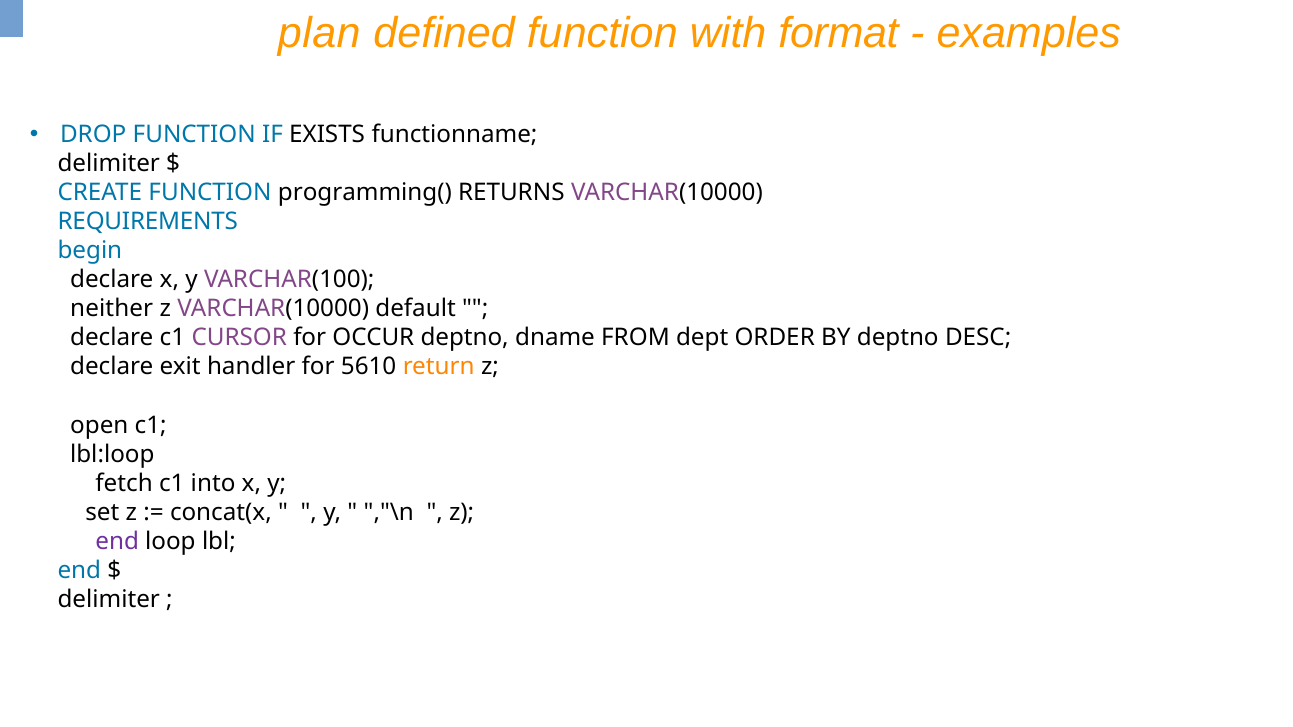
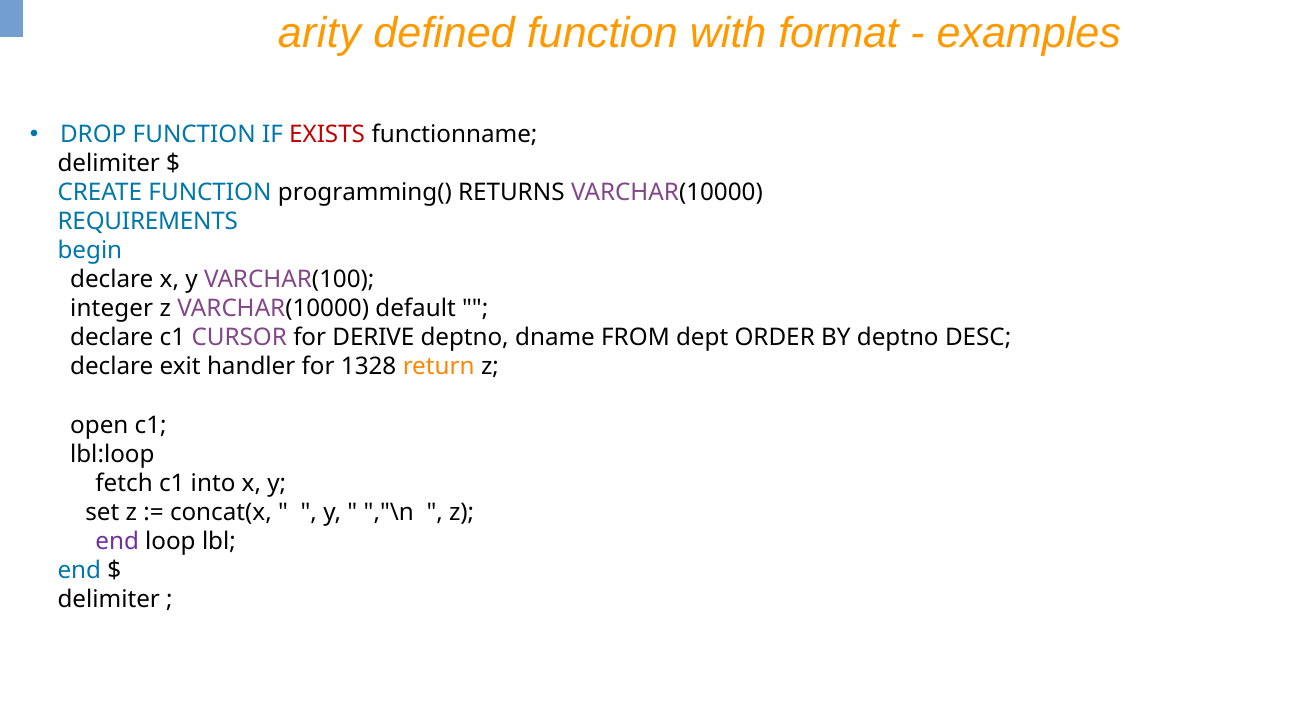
plan: plan -> arity (319, 34)
EXISTS colour: black -> red (327, 134)
neither: neither -> integer (112, 309)
OCCUR: OCCUR -> DERIVE (373, 338)
5610: 5610 -> 1328 (369, 367)
